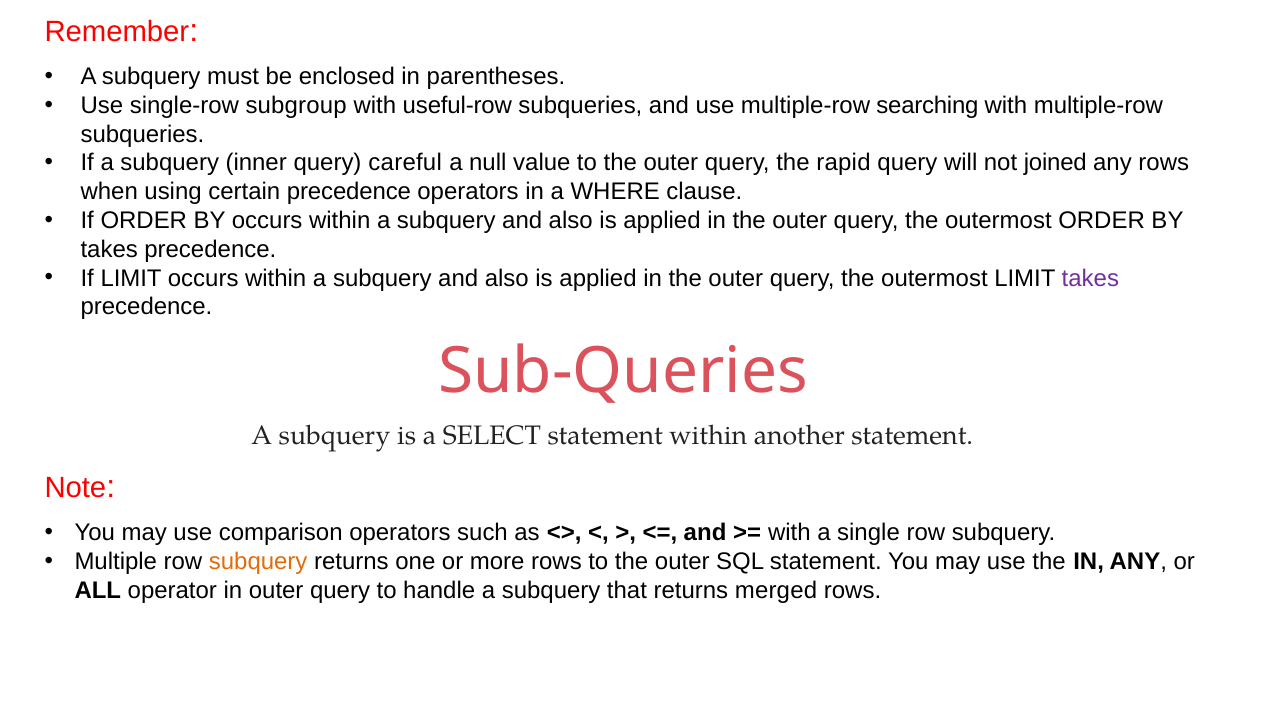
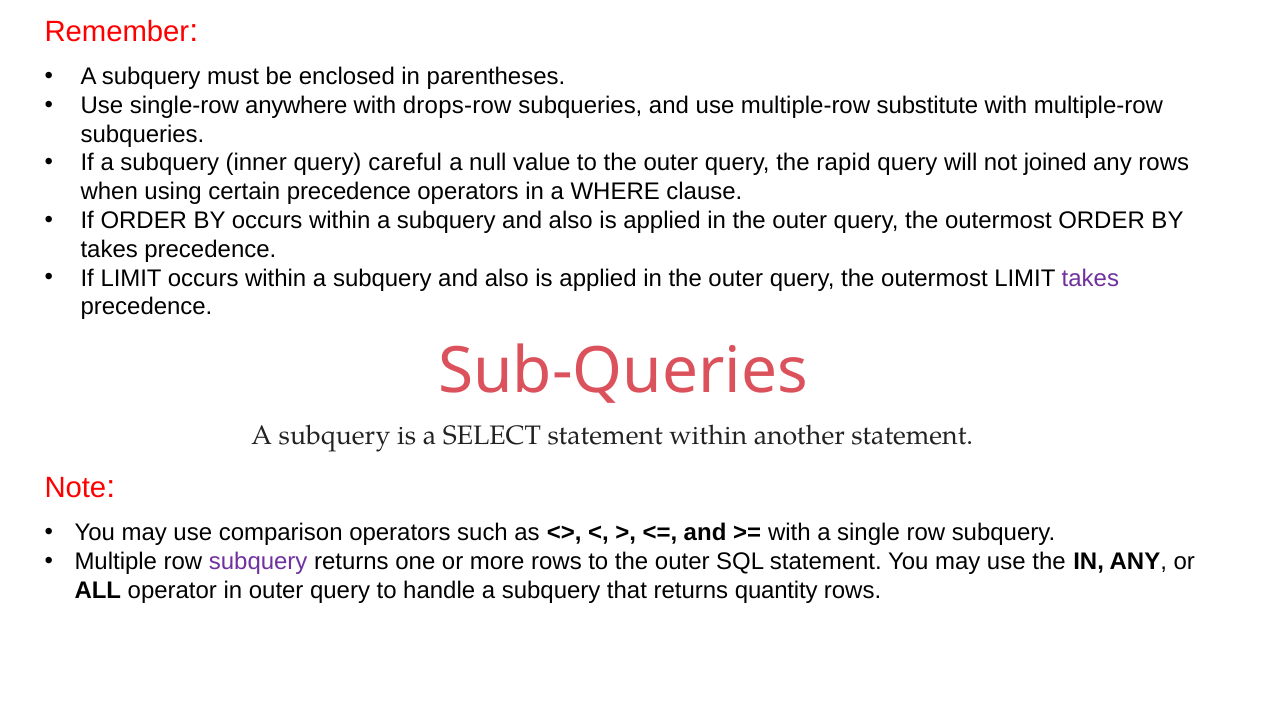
subgroup: subgroup -> anywhere (296, 105)
useful-row: useful-row -> drops-row (457, 105)
searching: searching -> substitute (927, 105)
subquery colour: orange -> purple (258, 561)
merged: merged -> quantity (776, 590)
